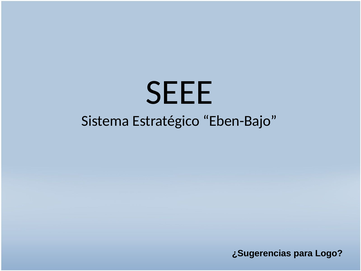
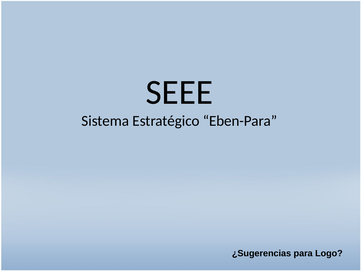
Eben-Bajo: Eben-Bajo -> Eben-Para (240, 121)
